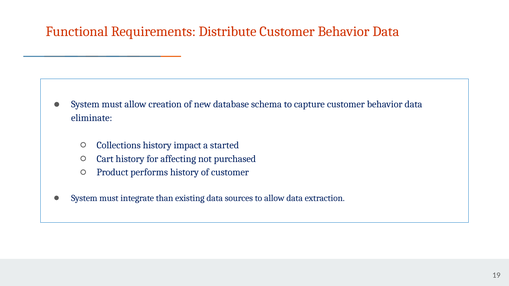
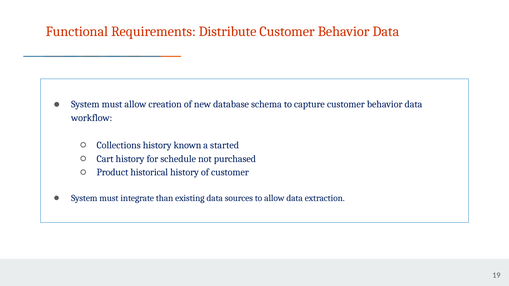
eliminate: eliminate -> workflow (92, 118)
impact: impact -> known (187, 145)
affecting: affecting -> schedule (178, 159)
performs: performs -> historical (149, 173)
